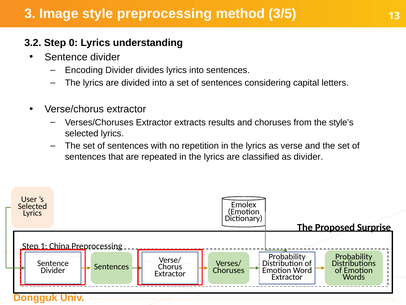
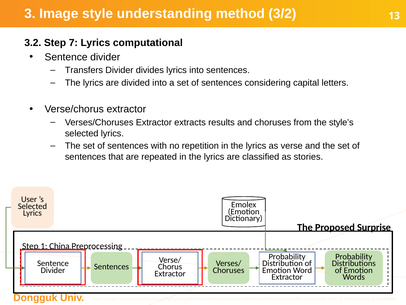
style preprocessing: preprocessing -> understanding (164, 14)
3/5: 3/5 -> 3/2 (282, 14)
0: 0 -> 7 (73, 43)
understanding: understanding -> computational (148, 43)
Encoding: Encoding -> Transfers (84, 70)
as divider: divider -> stories (308, 157)
